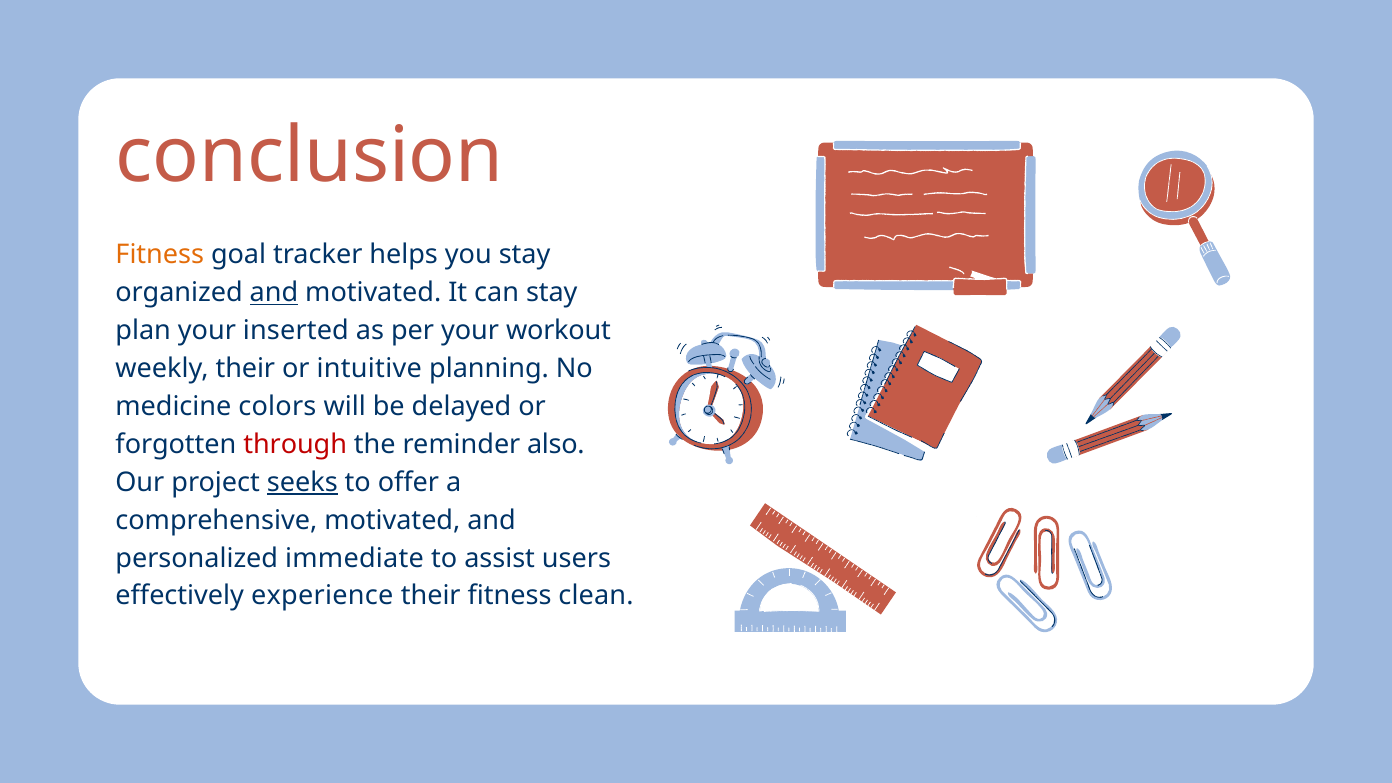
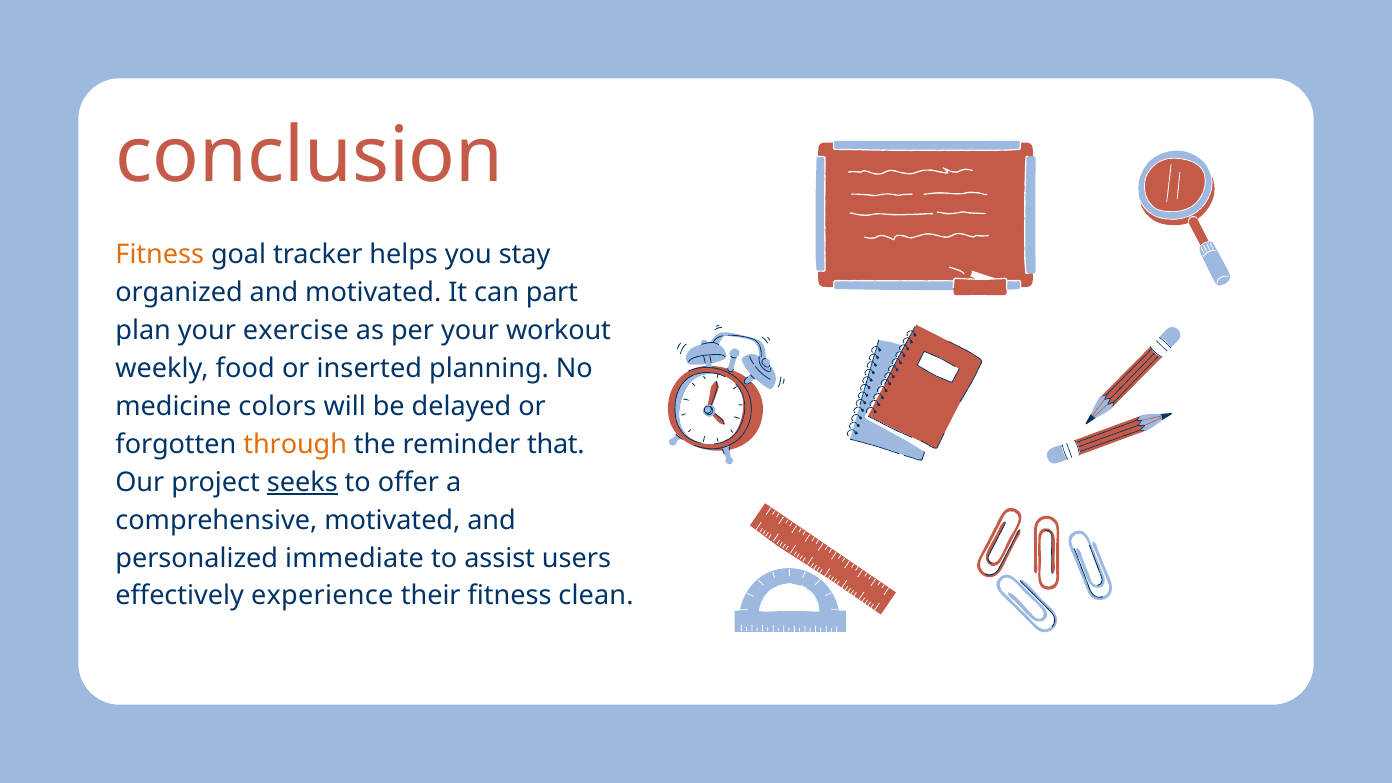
and underline: present -> none (274, 293)
can stay: stay -> part (552, 293)
inserted: inserted -> exercise (296, 331)
weekly their: their -> food (245, 369)
intuitive: intuitive -> inserted (369, 369)
through colour: red -> orange (295, 444)
also: also -> that (556, 444)
